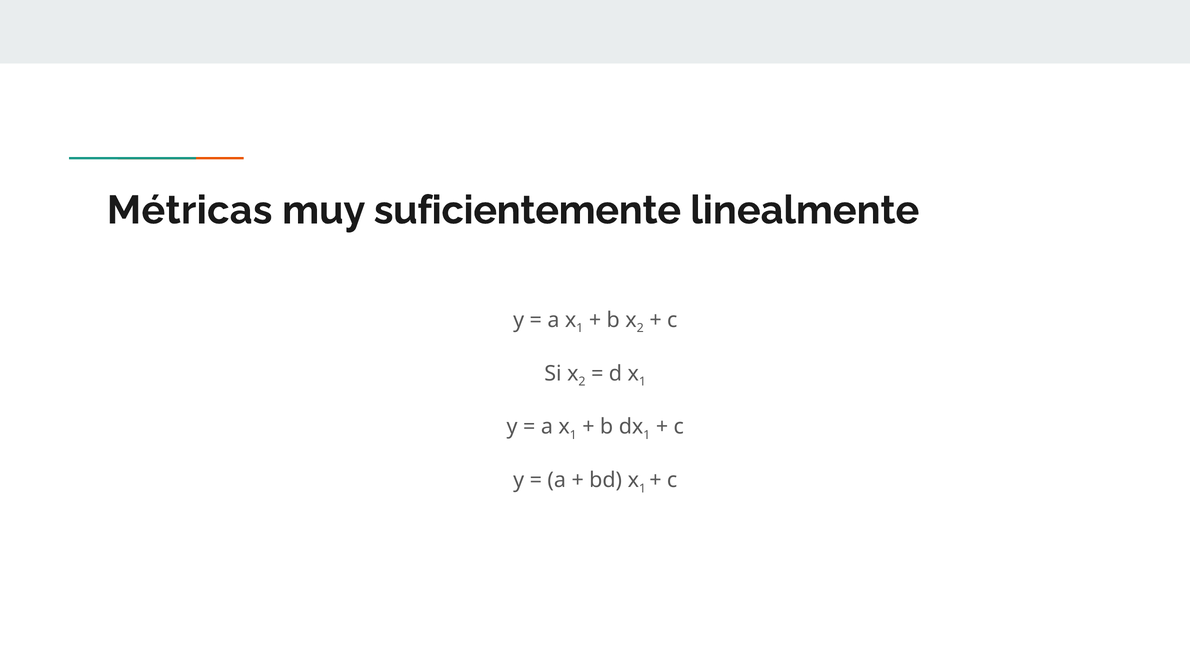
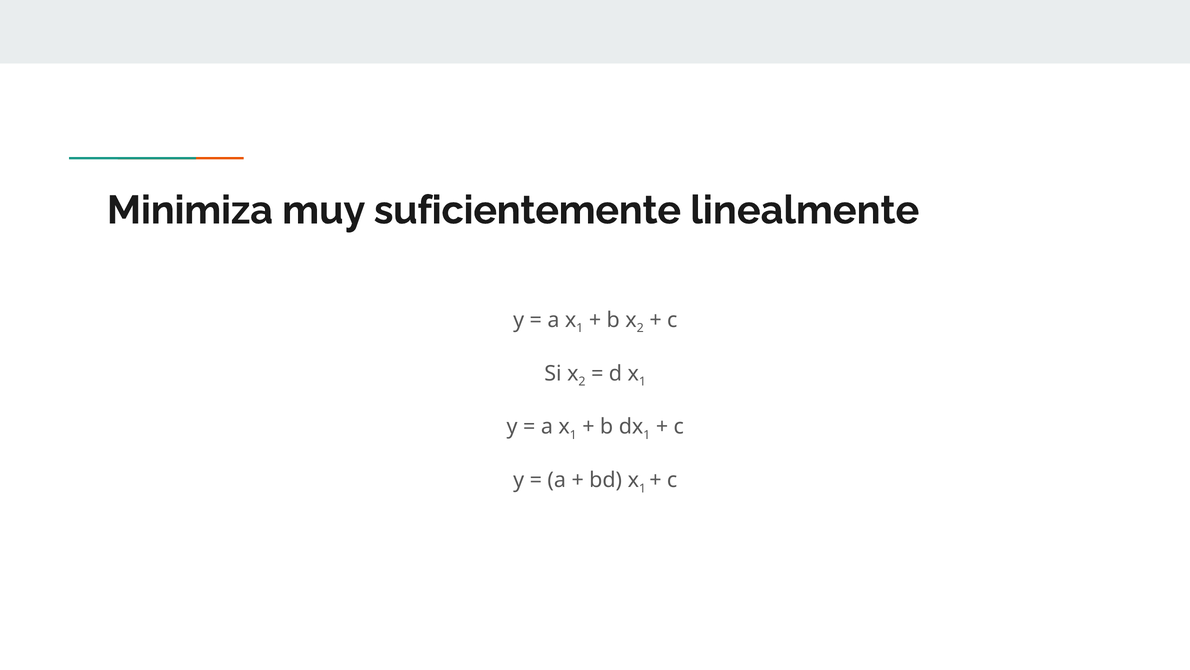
Métricas: Métricas -> Minimiza (190, 210)
